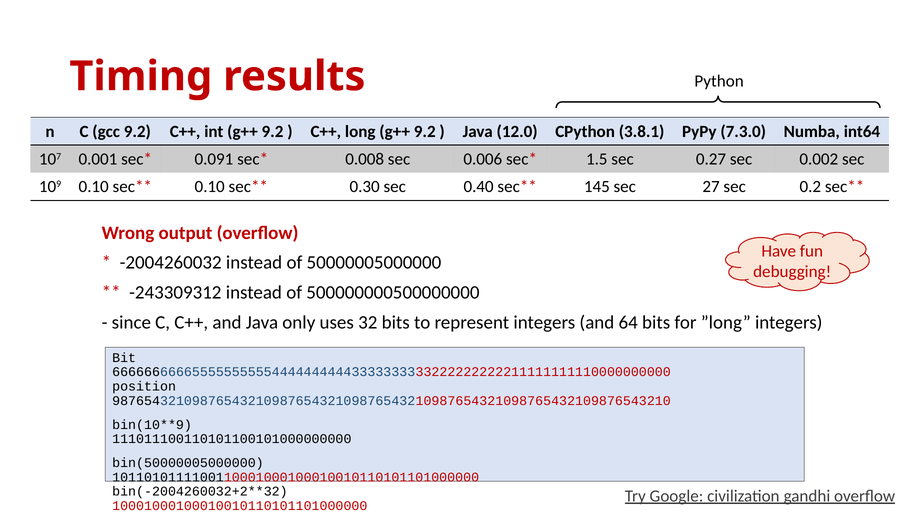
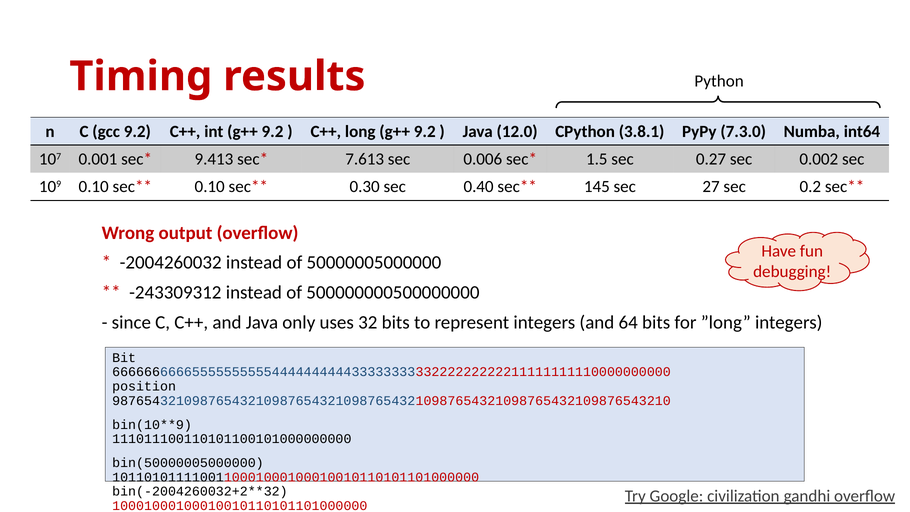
0.091: 0.091 -> 9.413 (214, 159)
0.008: 0.008 -> 7.613 (365, 159)
